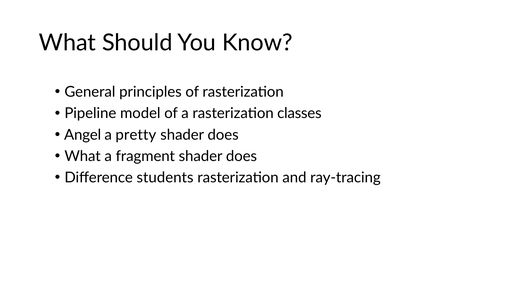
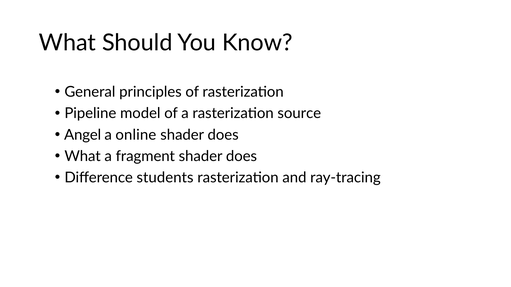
classes: classes -> source (299, 114)
pretty: pretty -> online (136, 135)
